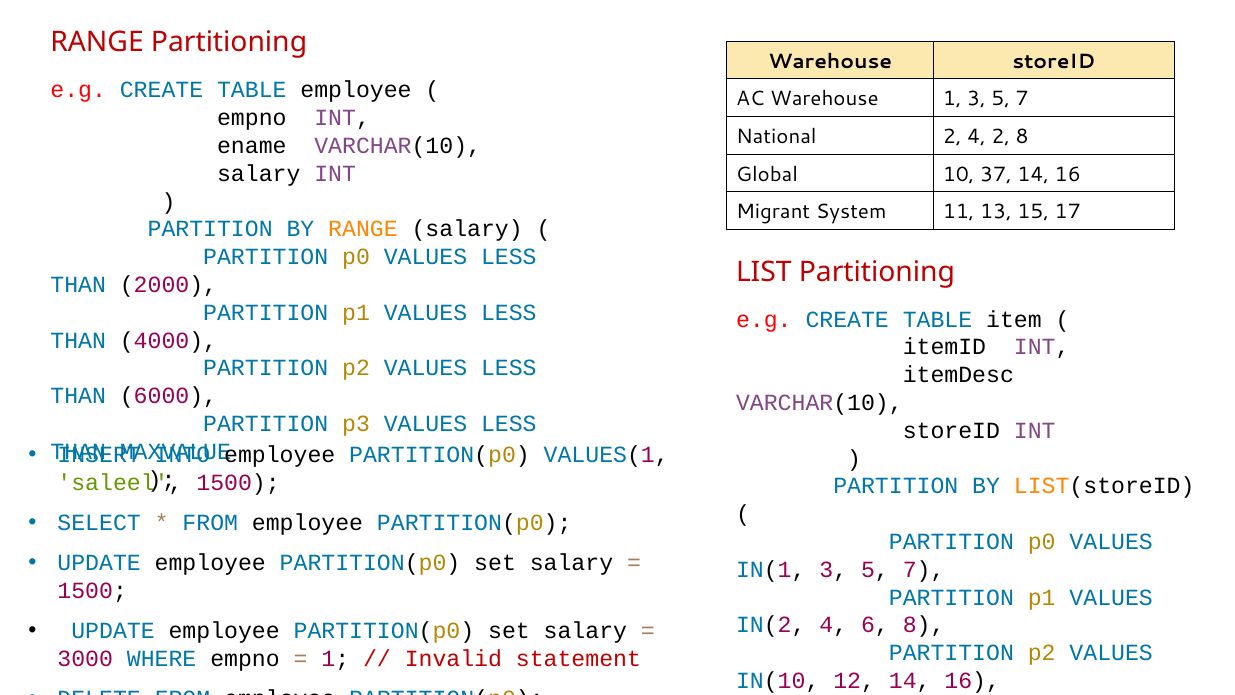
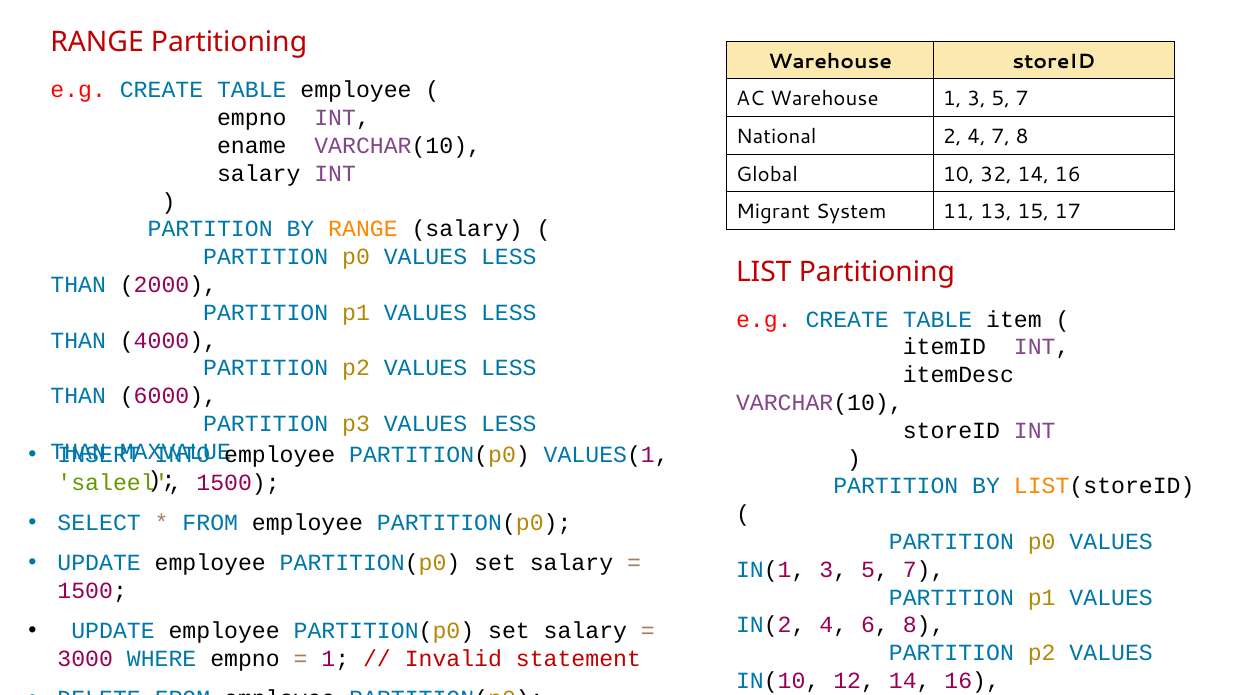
4 2: 2 -> 7 (1001, 137)
37: 37 -> 32 (996, 174)
